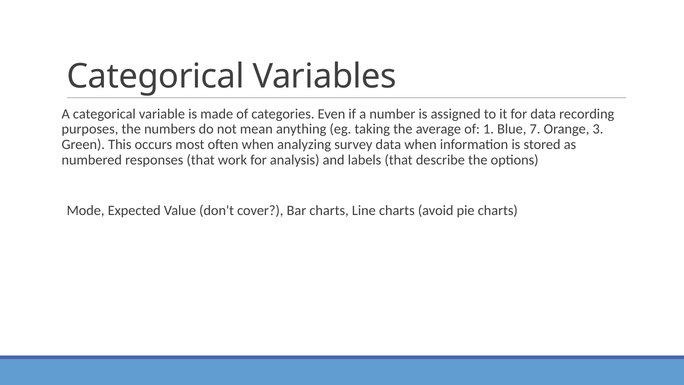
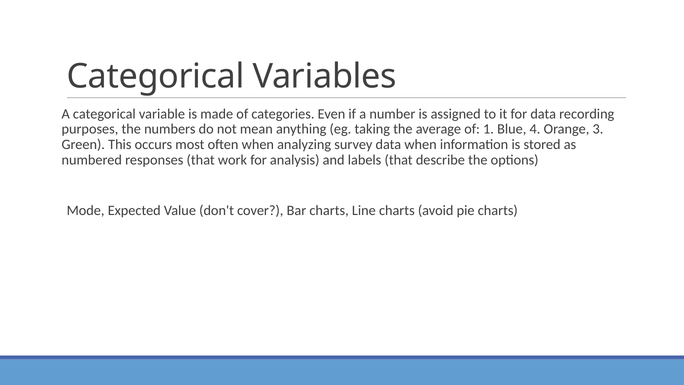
7: 7 -> 4 (535, 129)
